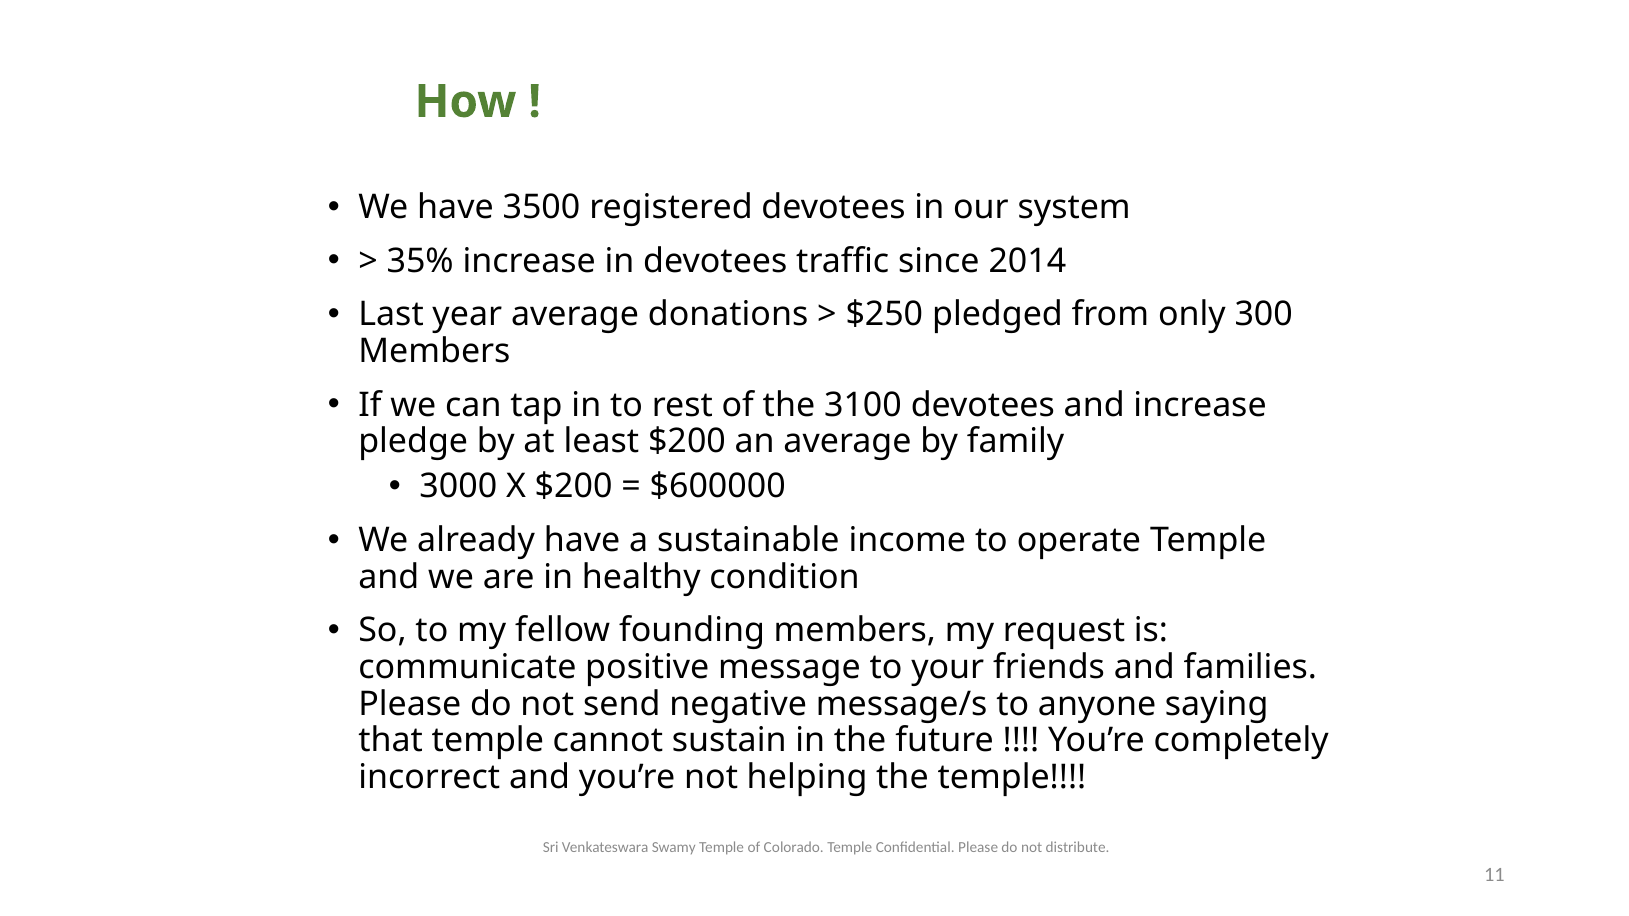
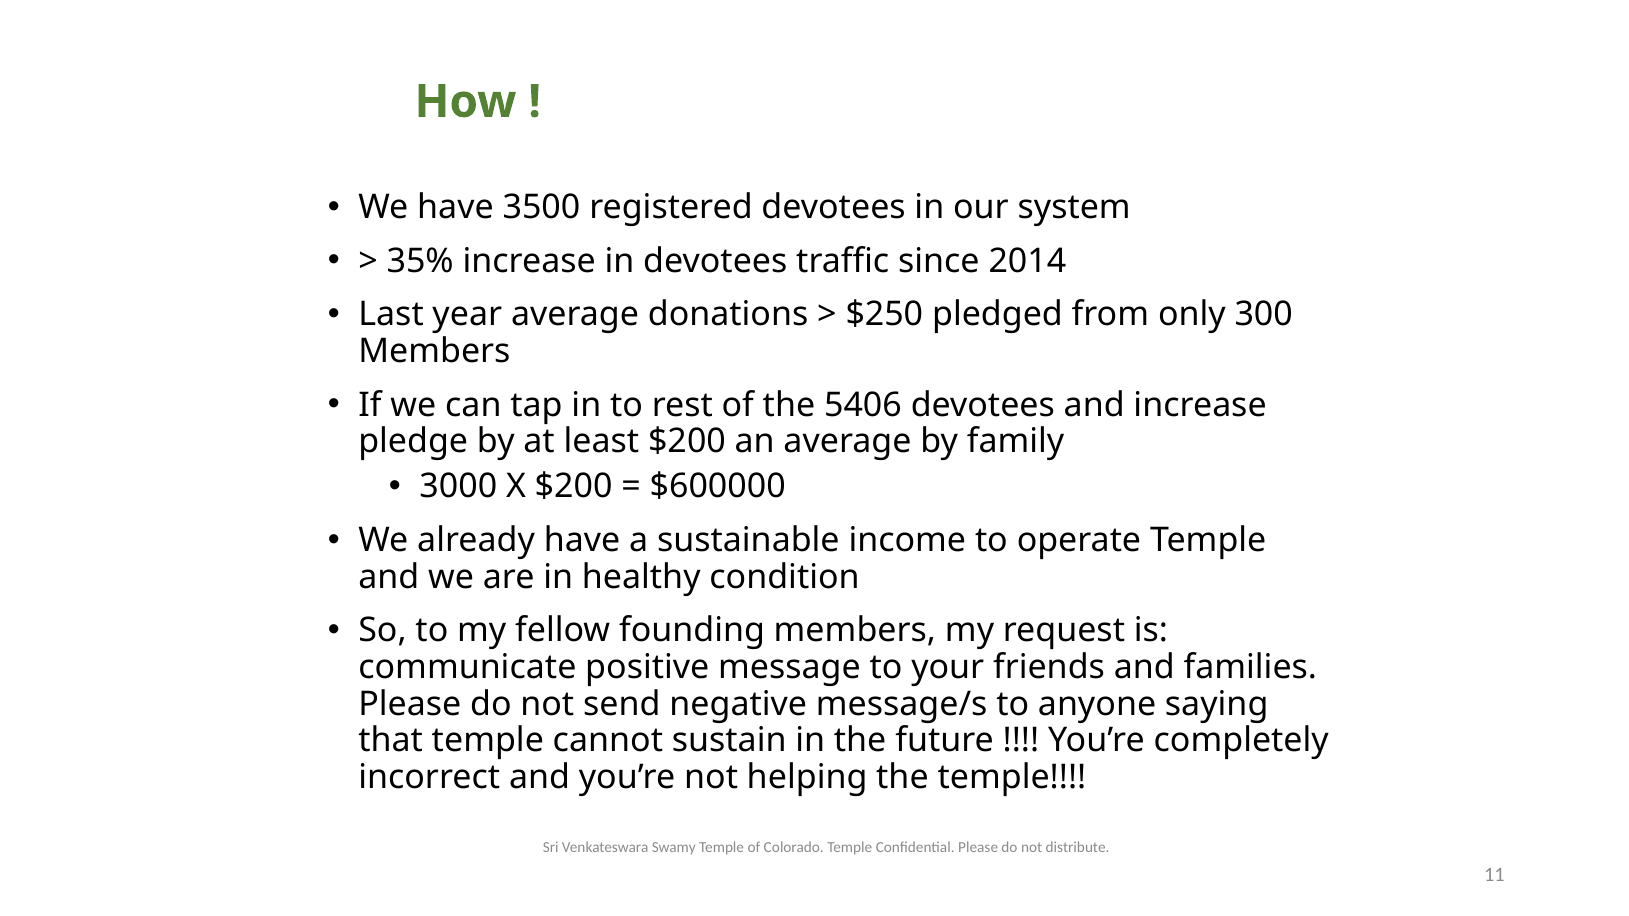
3100: 3100 -> 5406 (863, 405)
